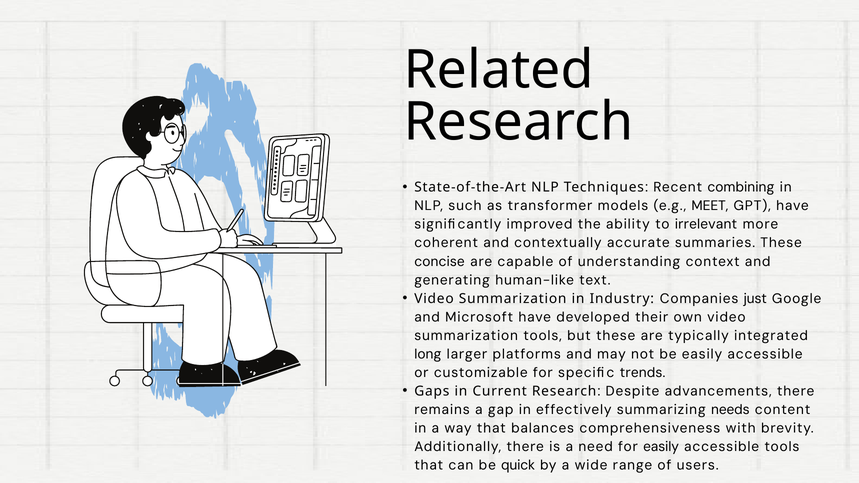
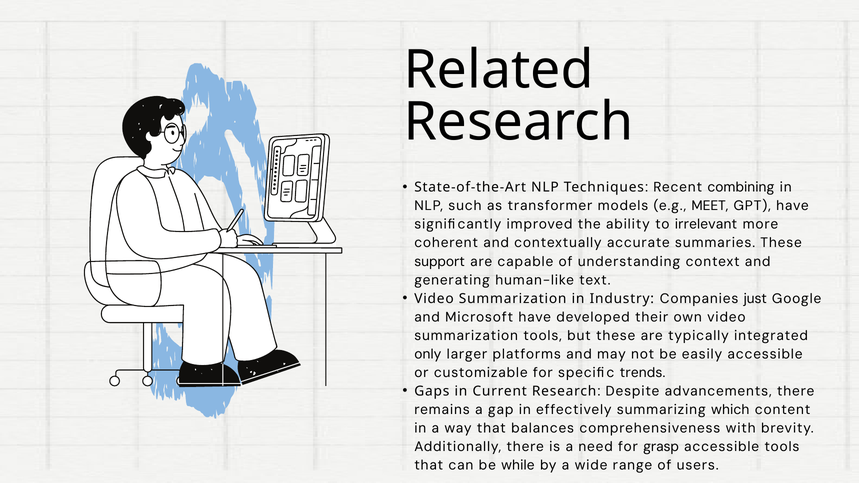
concise: concise -> support (440, 262)
long: long -> only (428, 354)
needs: needs -> which (730, 410)
for easily: easily -> grasp (661, 447)
quick: quick -> while (518, 465)
